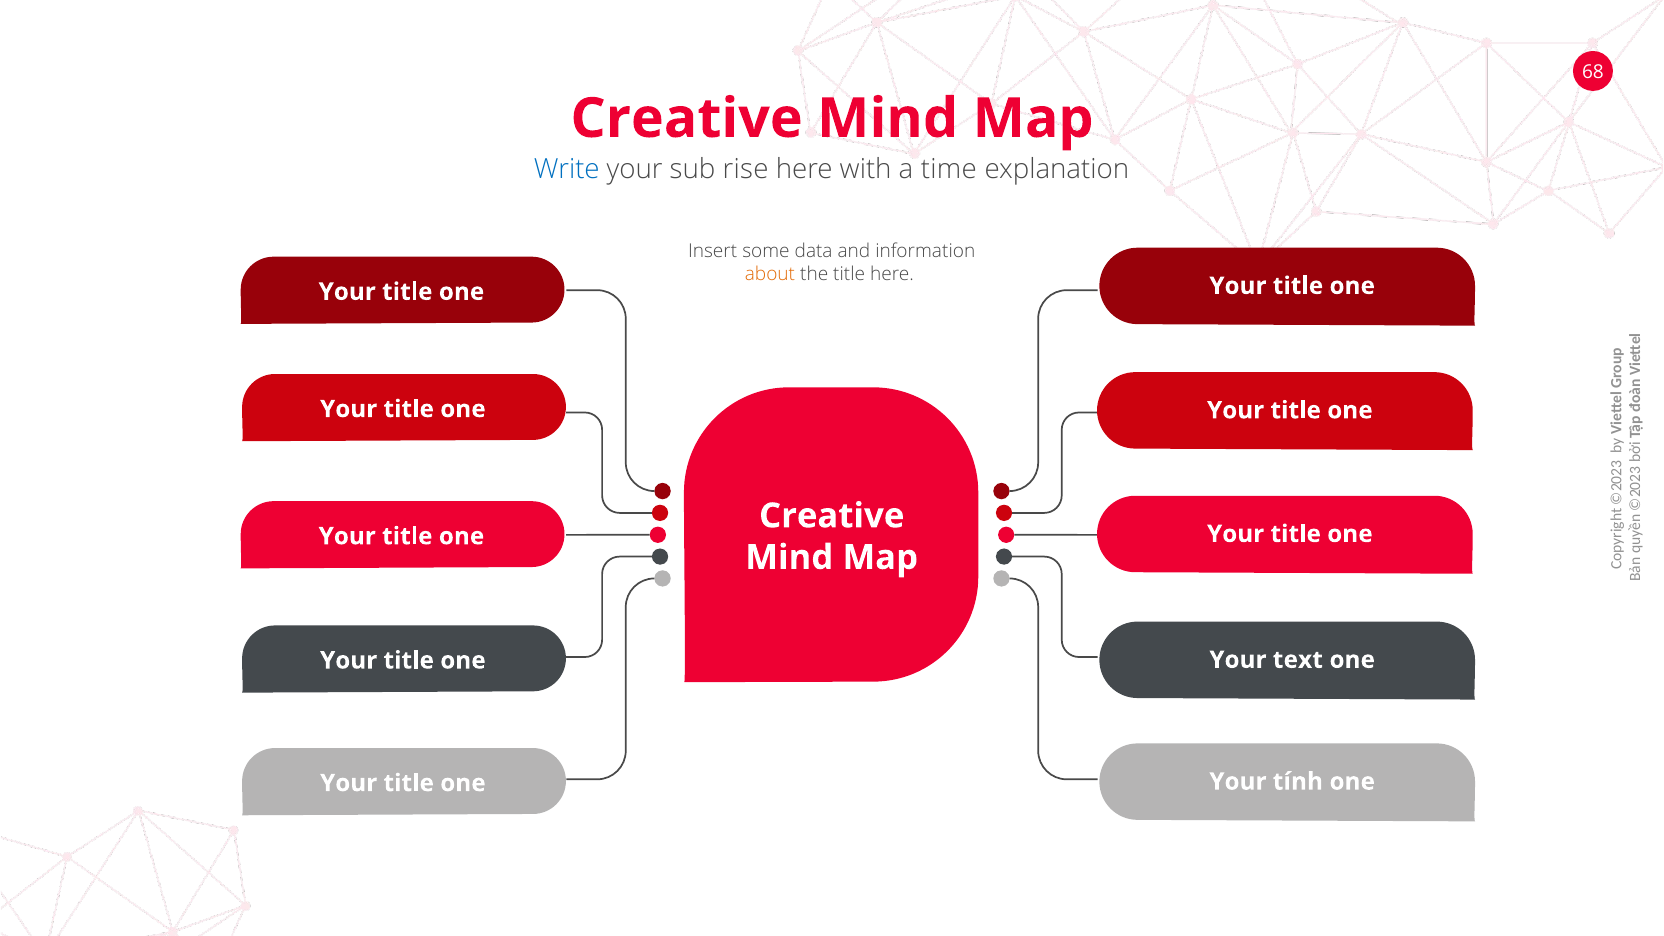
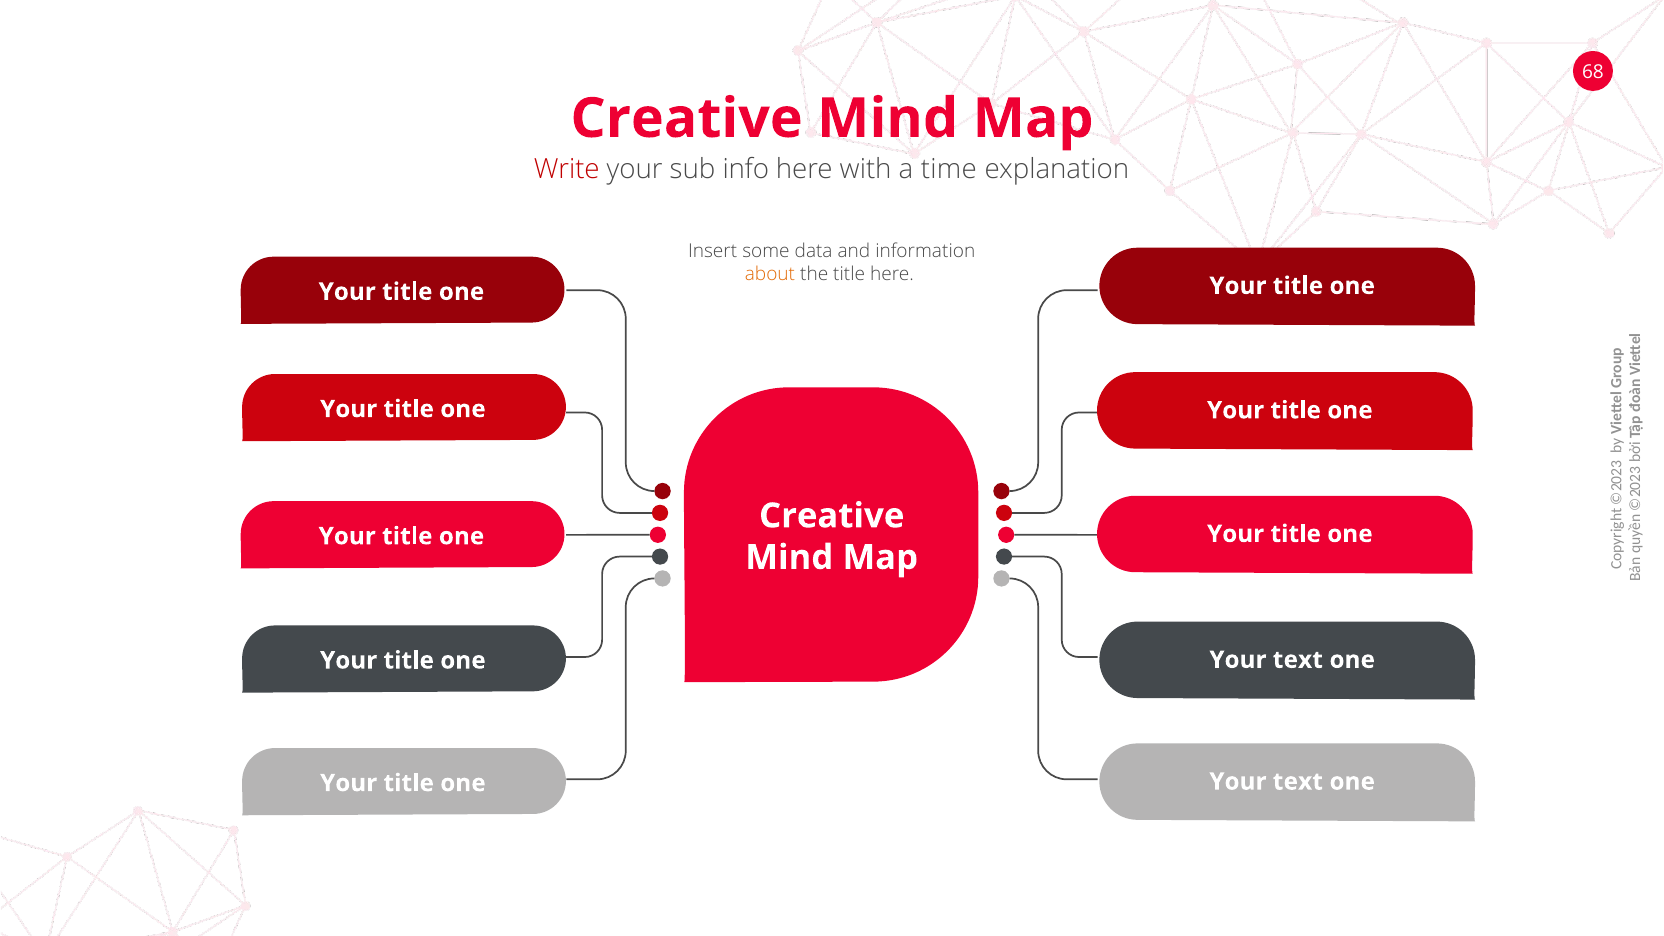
Write colour: blue -> red (567, 169)
rise: rise -> info (746, 169)
tính: tính -> text (1298, 782)
